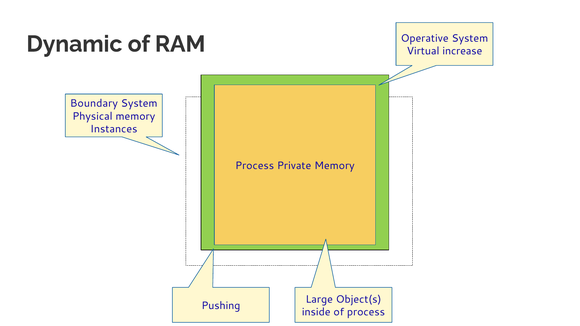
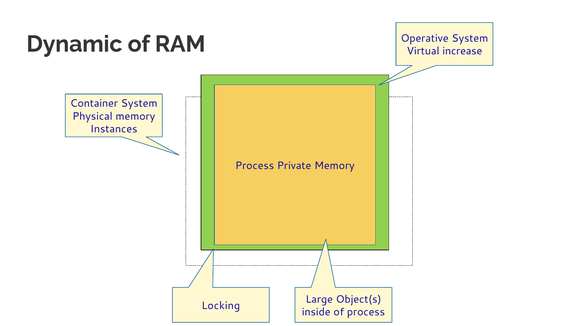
Boundary: Boundary -> Container (94, 103)
Pushing: Pushing -> Locking (221, 306)
